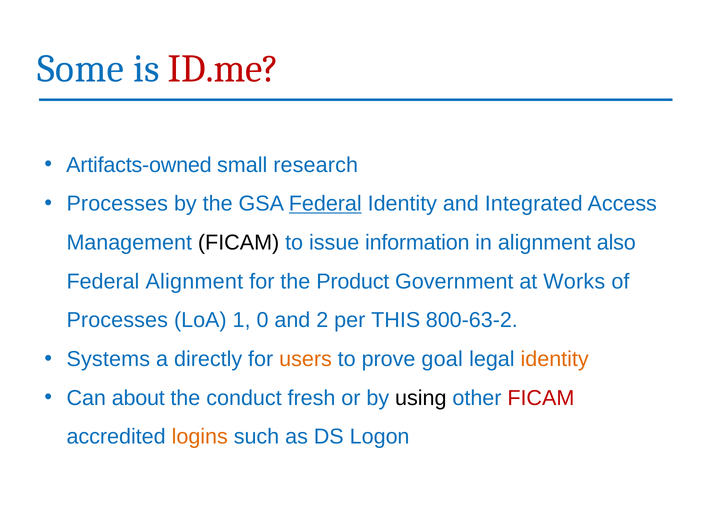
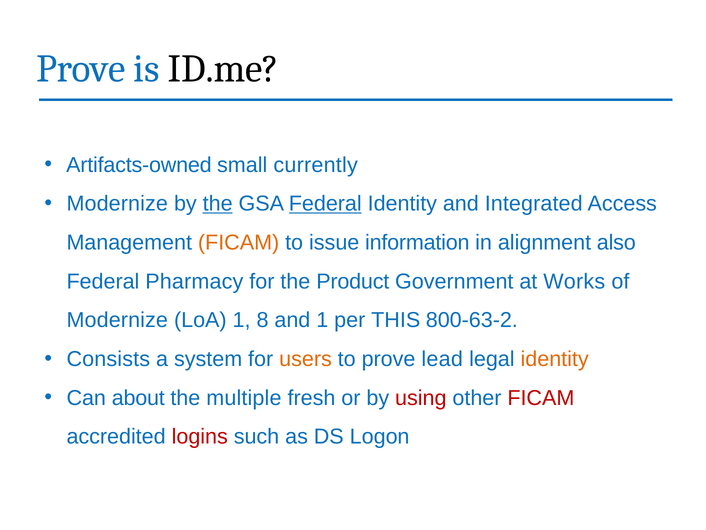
Some: Some -> Prove (81, 69)
ID.me colour: red -> black (223, 69)
research: research -> currently (316, 165)
Processes: Processes -> Modernize (117, 204)
the underline: none -> present (218, 204)
FICAM colour: black -> orange (239, 242)
Federal Alignment: Alignment -> Pharmacy (194, 281)
Processes: Processes -> Modernize (117, 320)
0: 0 -> 8 (263, 320)
and 2: 2 -> 1 (322, 320)
Systems: Systems -> Consists (108, 359)
directly: directly -> system (208, 359)
goal: goal -> lead (442, 359)
conduct: conduct -> multiple (244, 398)
using colour: black -> red (421, 398)
logins colour: orange -> red (200, 436)
